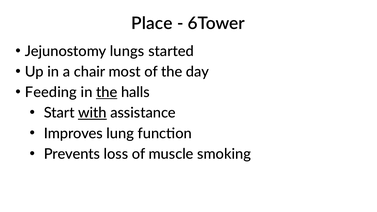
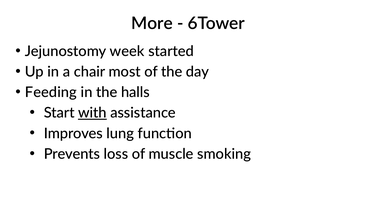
Place: Place -> More (152, 23)
lungs: lungs -> week (127, 51)
the underline: present -> none (107, 92)
